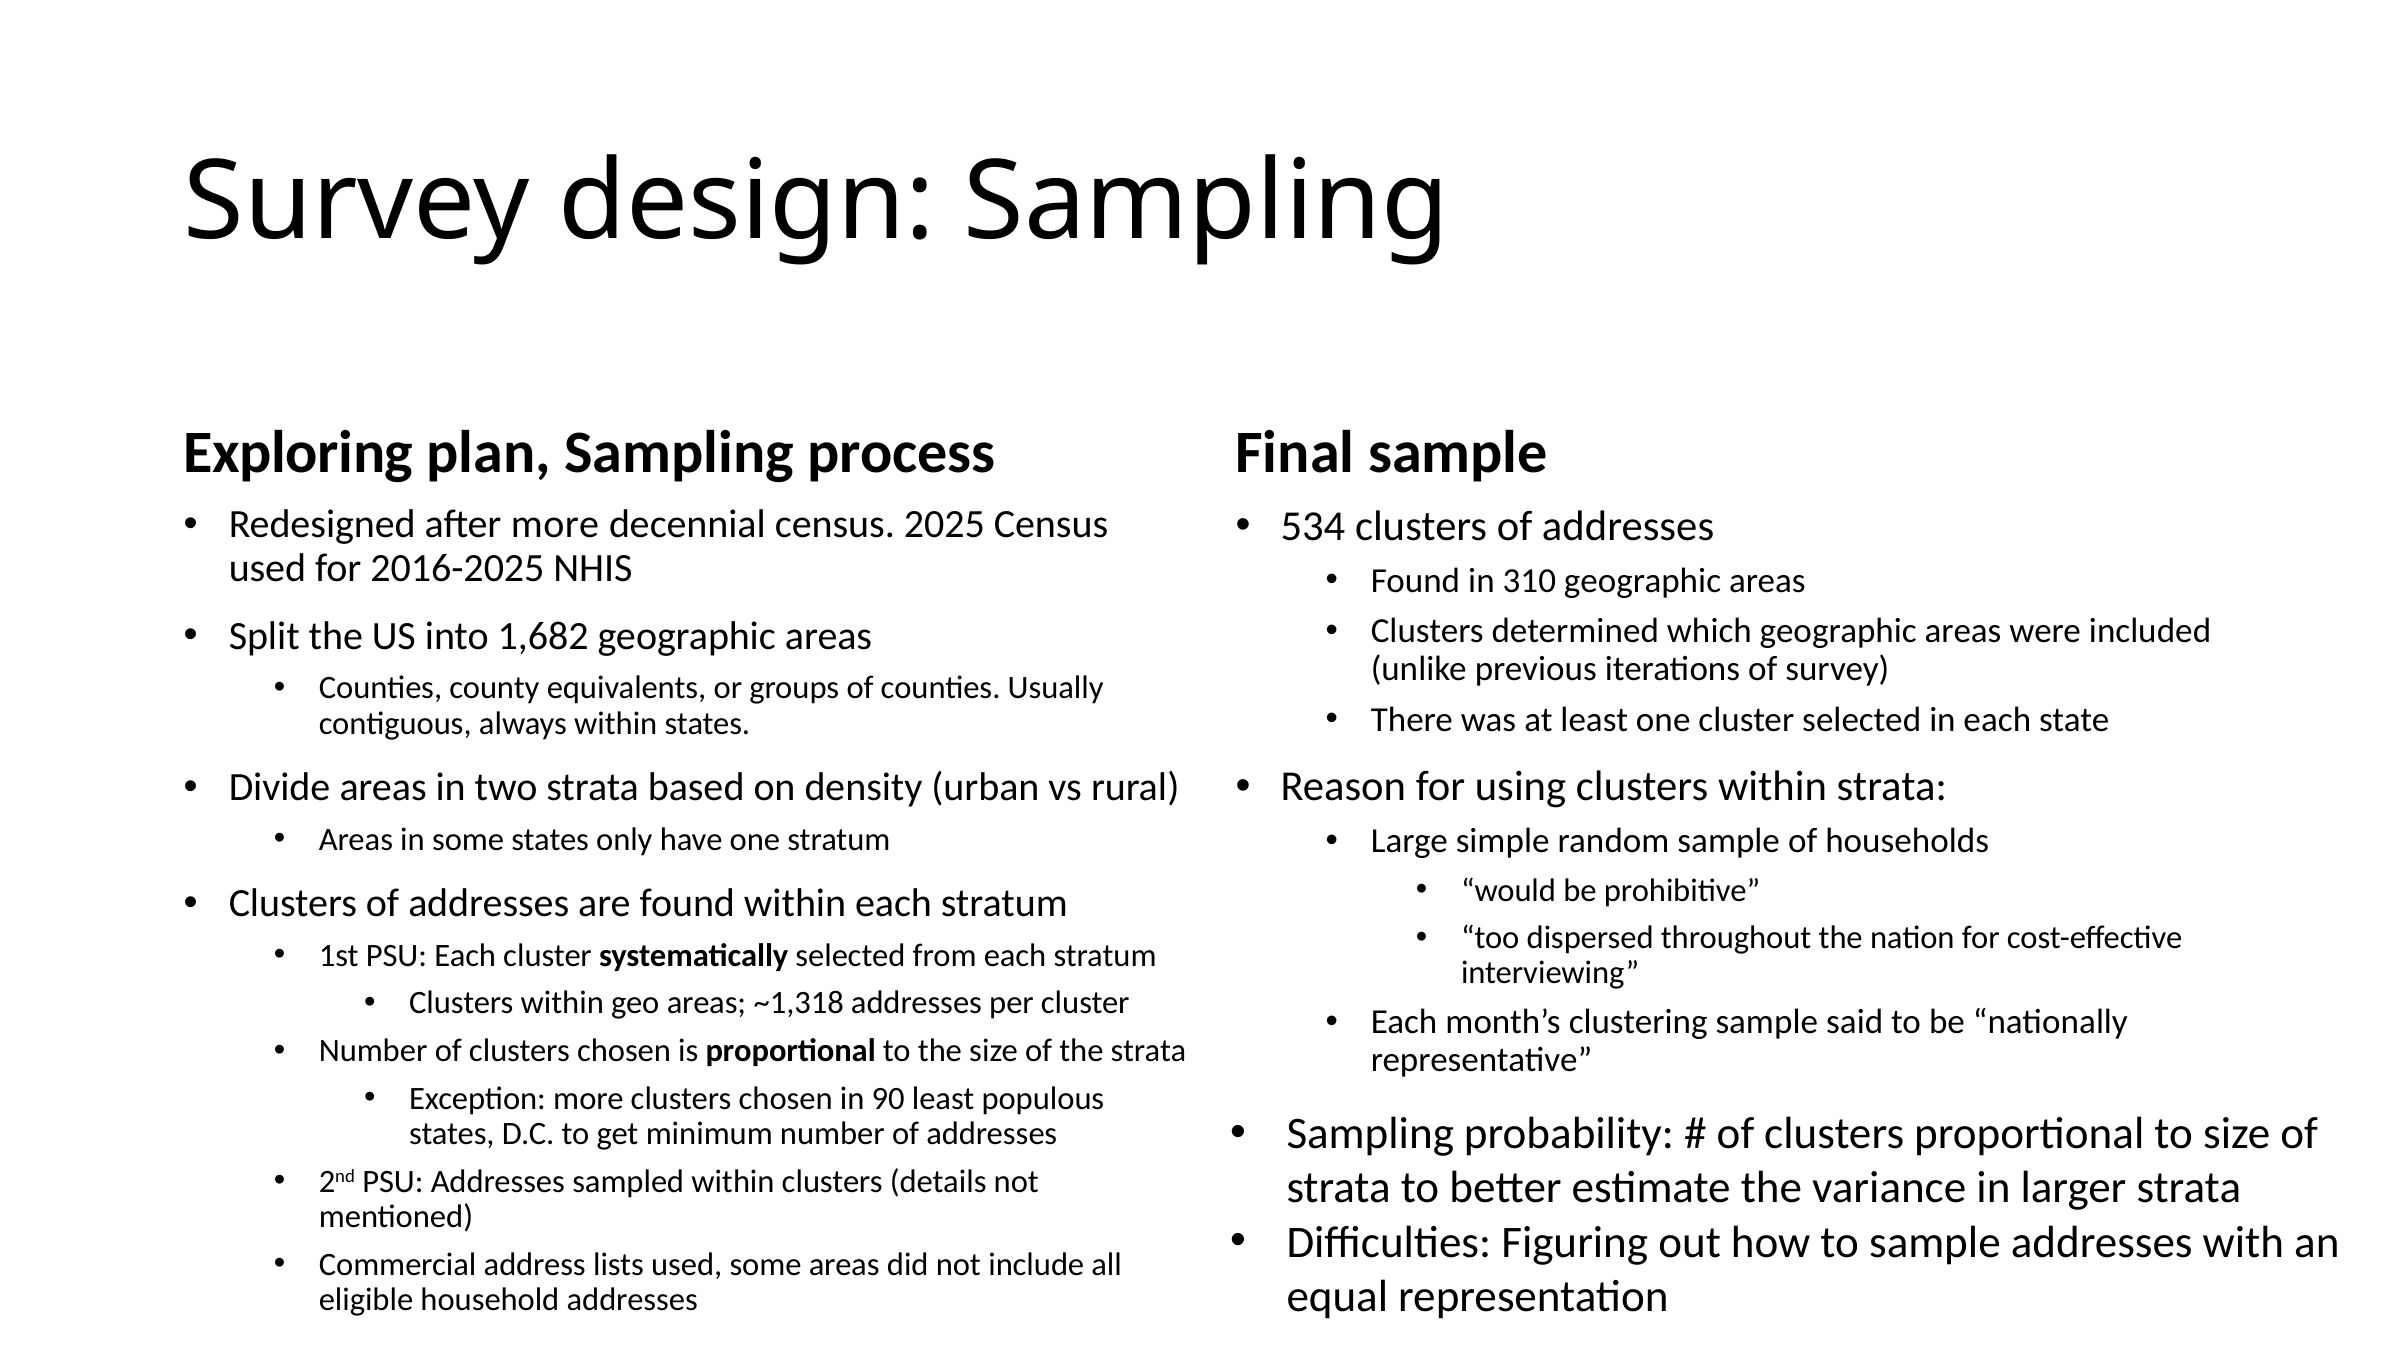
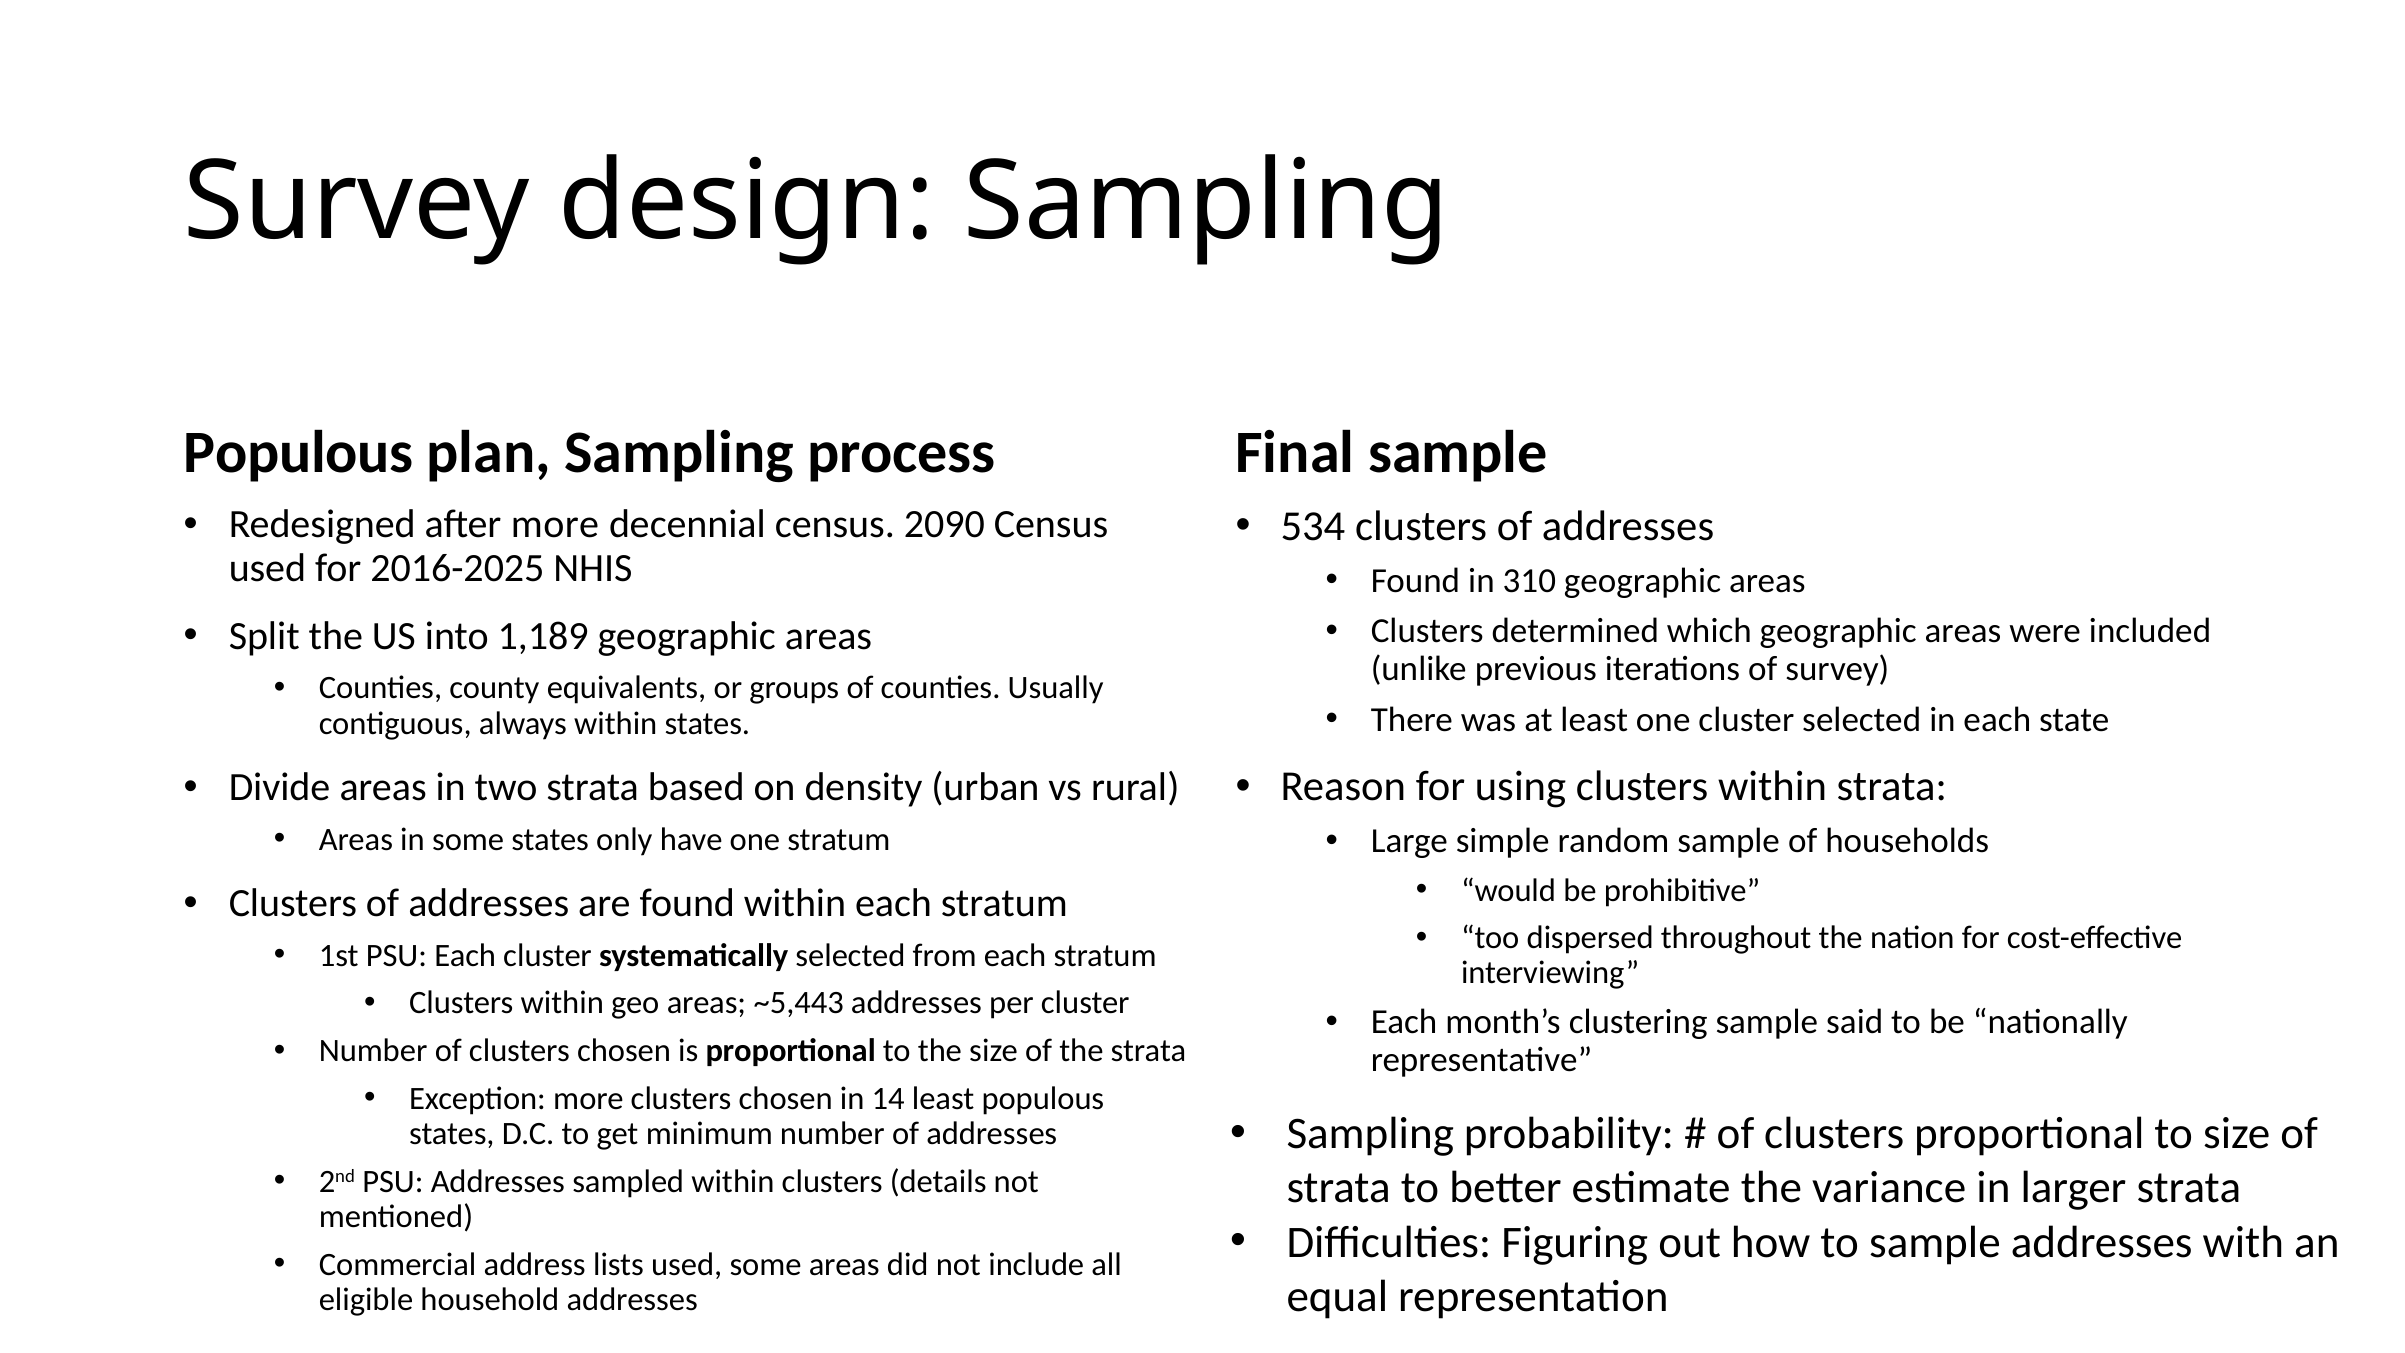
Exploring: Exploring -> Populous (298, 452)
2025: 2025 -> 2090 (944, 525)
1,682: 1,682 -> 1,189 (543, 636)
~1,318: ~1,318 -> ~5,443 (799, 1003)
90: 90 -> 14 (888, 1098)
